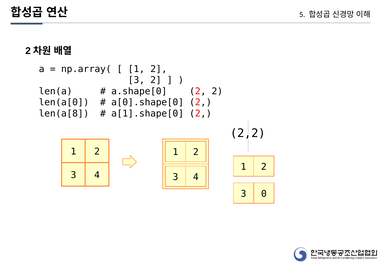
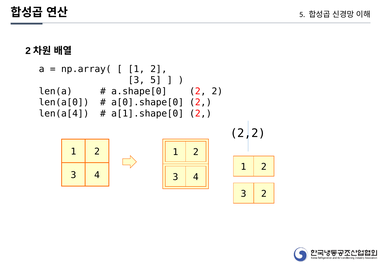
3 2: 2 -> 5 (156, 80)
len(a[8: len(a[8 -> len(a[4 (64, 113)
3 0: 0 -> 2 (264, 194)
